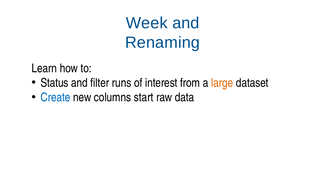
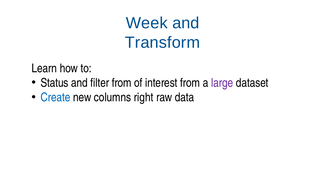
Renaming: Renaming -> Transform (162, 43)
filter runs: runs -> from (122, 83)
large colour: orange -> purple (222, 83)
start: start -> right (144, 98)
